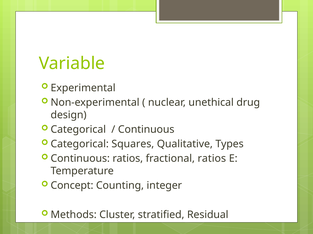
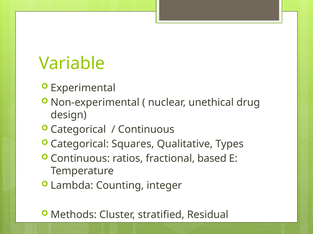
fractional ratios: ratios -> based (212, 159)
Concept: Concept -> Lambda (72, 186)
